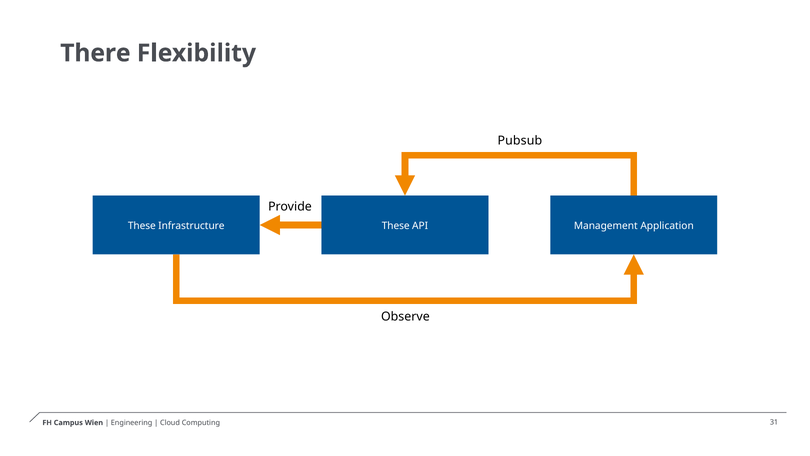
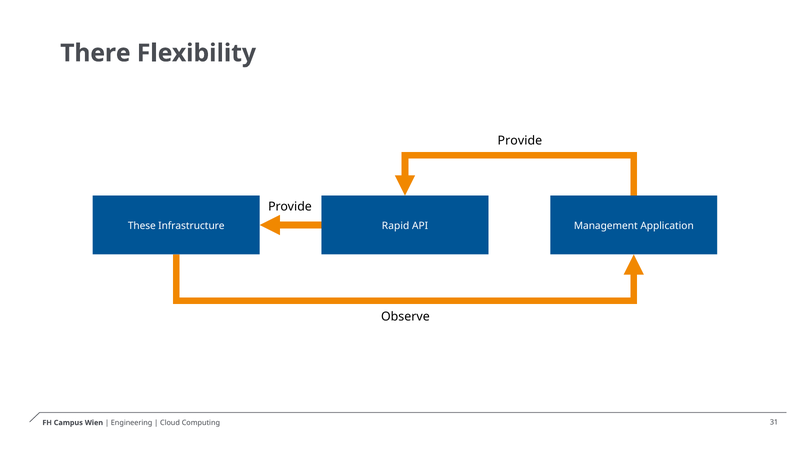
Pubsub: Pubsub -> Provide (520, 141)
Infrastructure These: These -> Rapid (396, 226)
